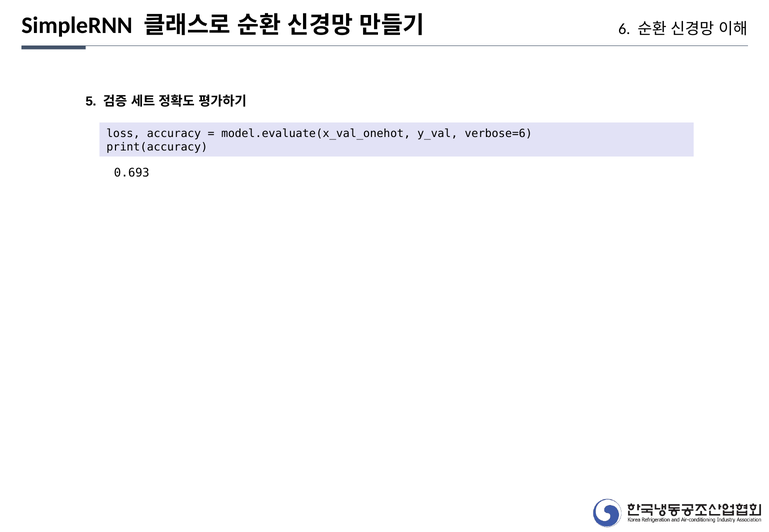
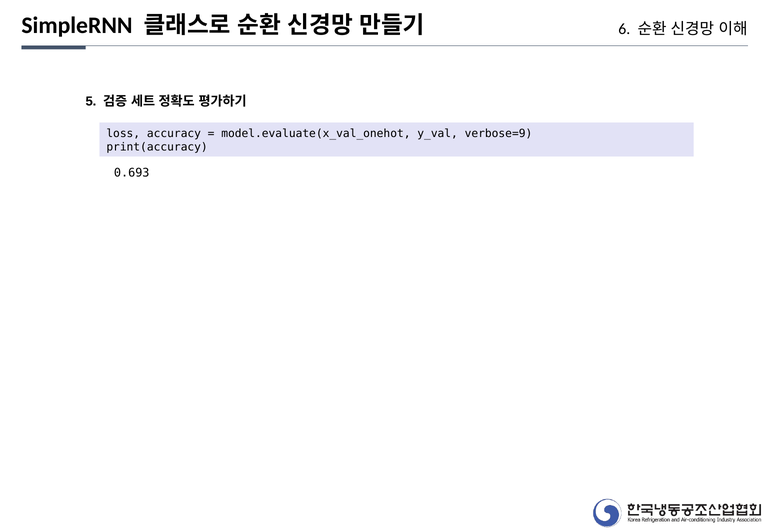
verbose=6: verbose=6 -> verbose=9 (498, 134)
